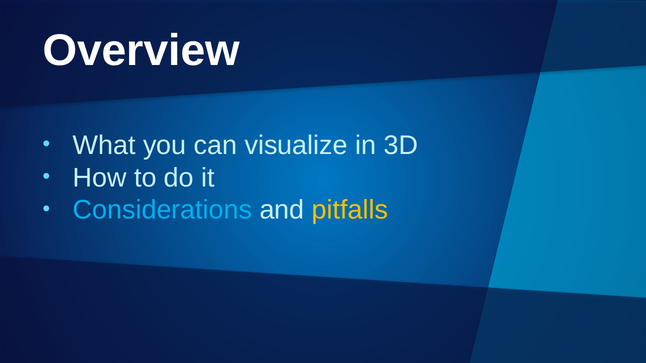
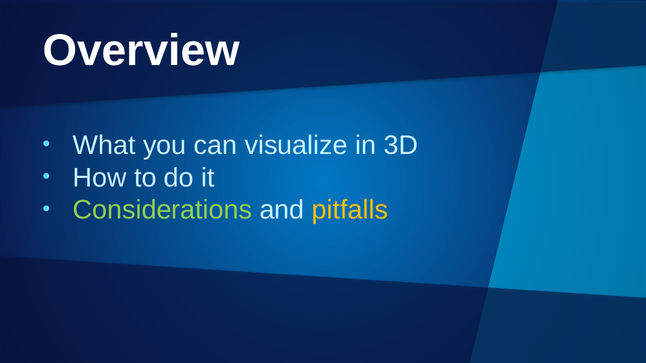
Considerations colour: light blue -> light green (162, 210)
